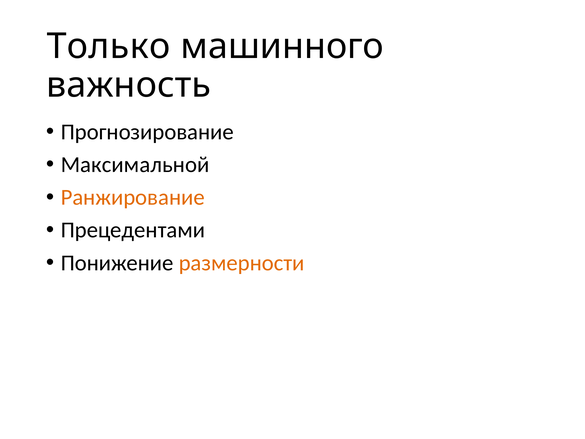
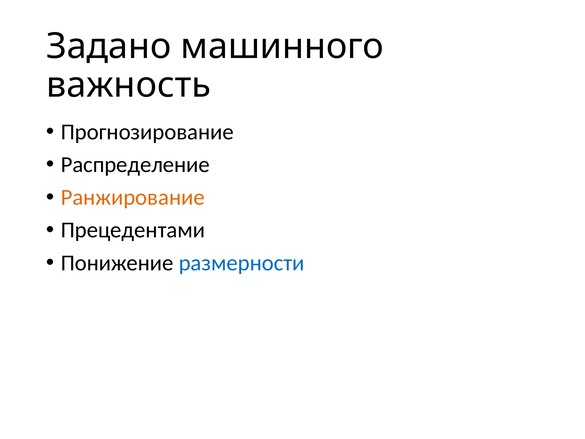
Только: Только -> Задано (109, 46)
Максимальной: Максимальной -> Распределение (135, 165)
размерности colour: orange -> blue (242, 263)
